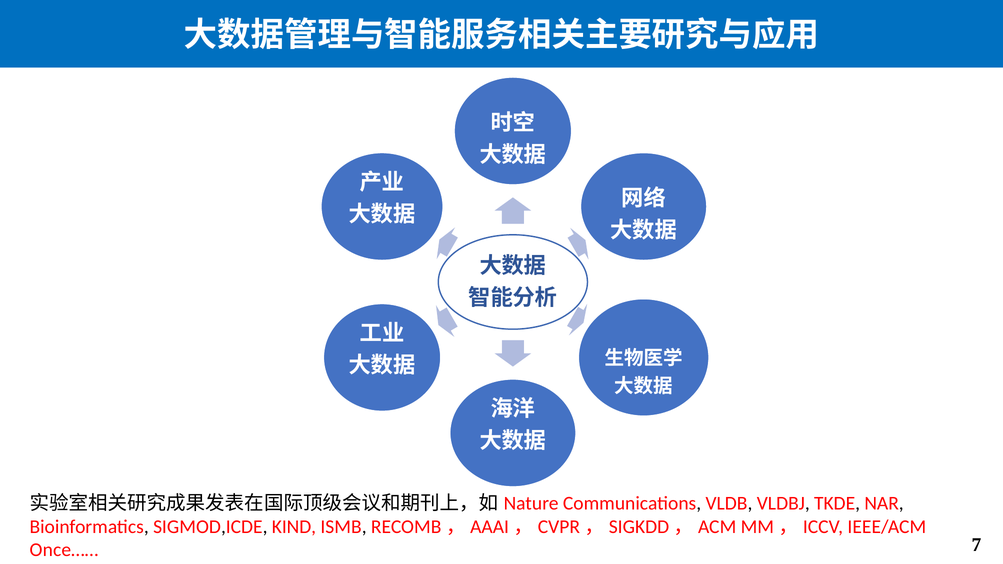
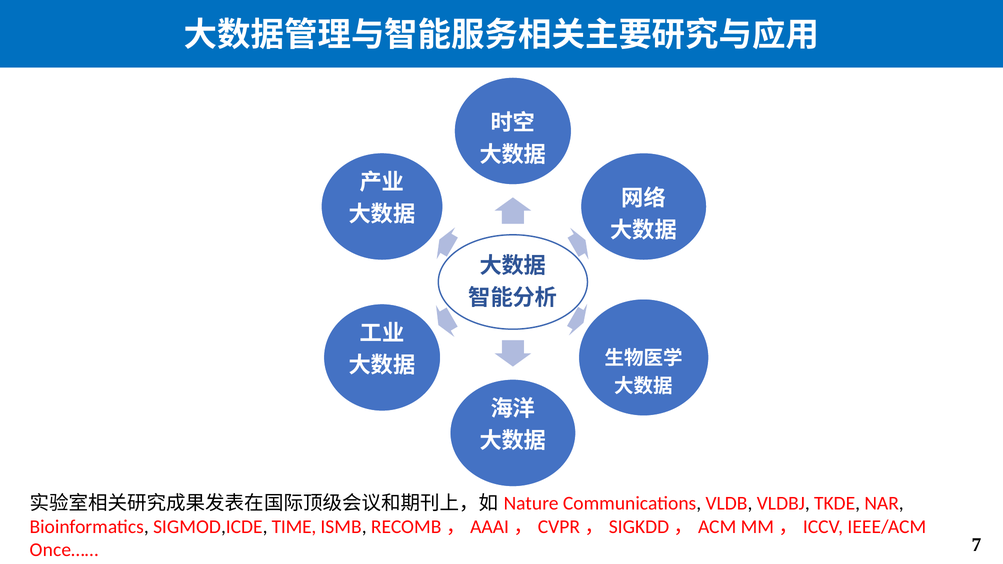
KIND: KIND -> TIME (294, 527)
